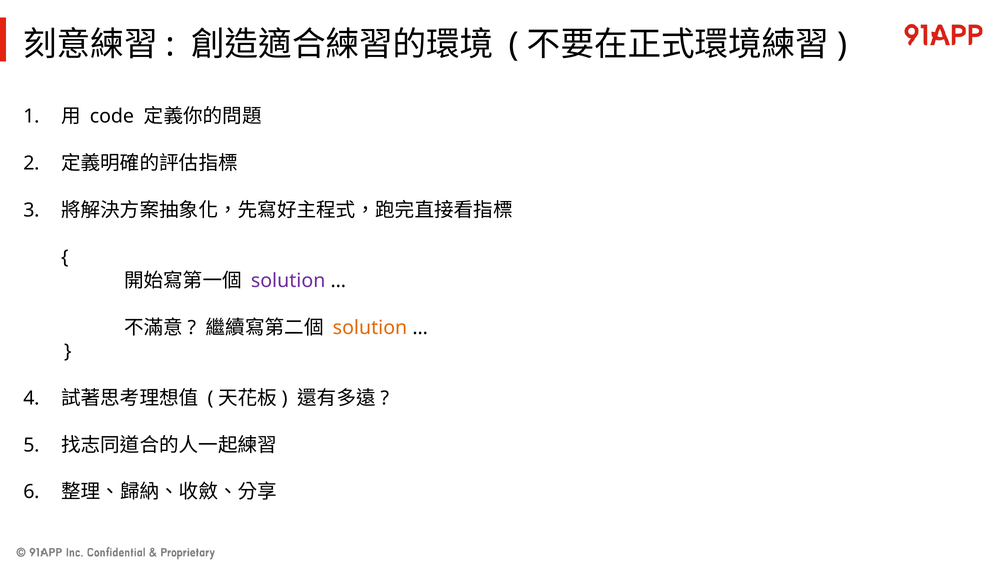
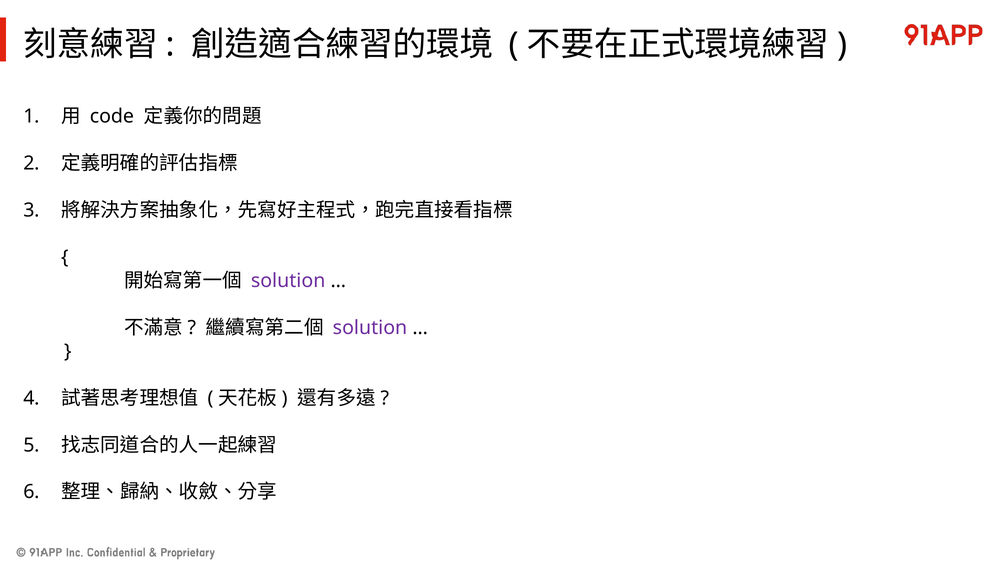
solution colour: orange -> purple (370, 328)
